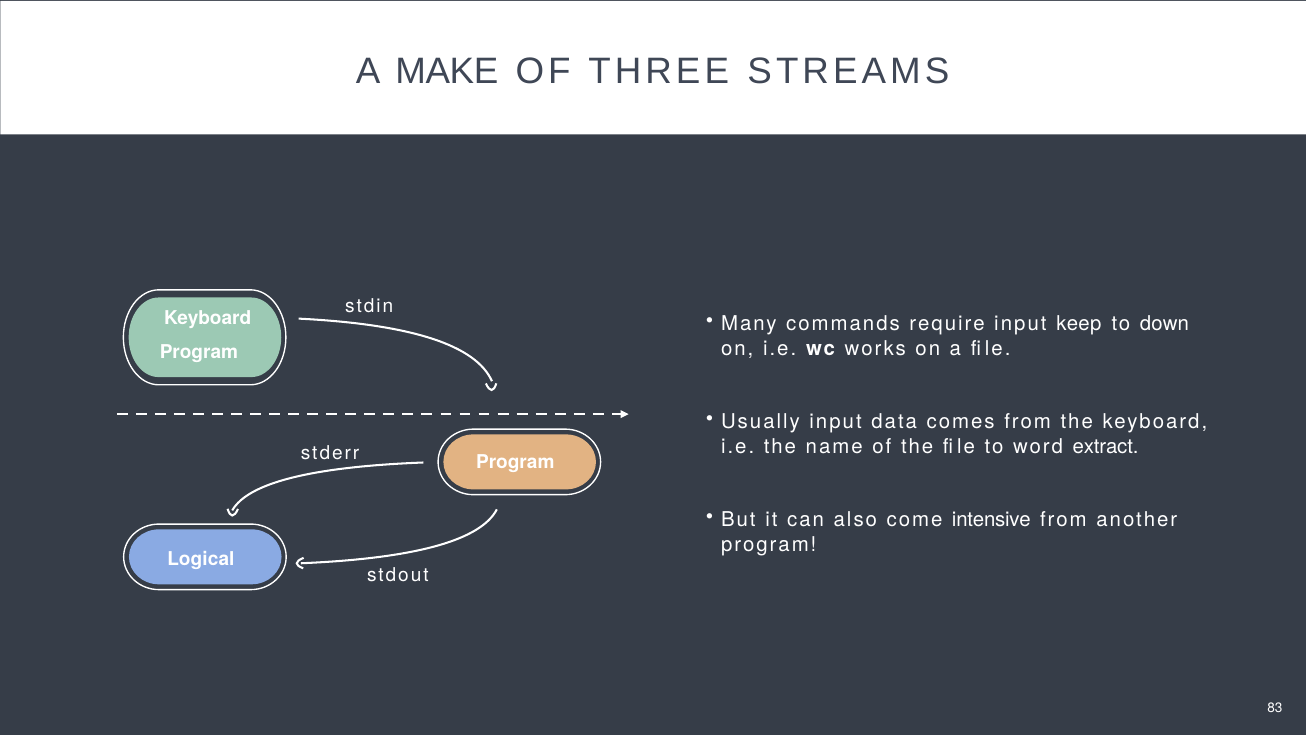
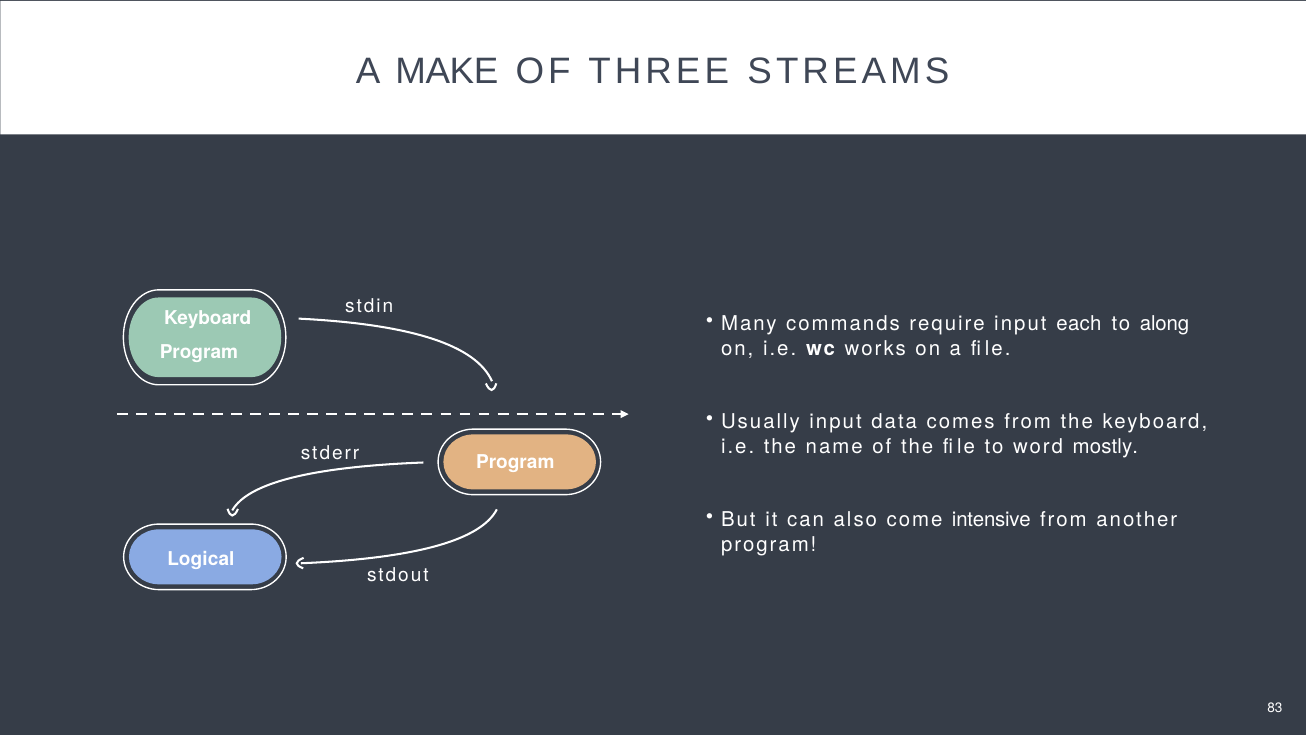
keep: keep -> each (1079, 324)
down: down -> along (1165, 324)
extract: extract -> mostly (1105, 446)
